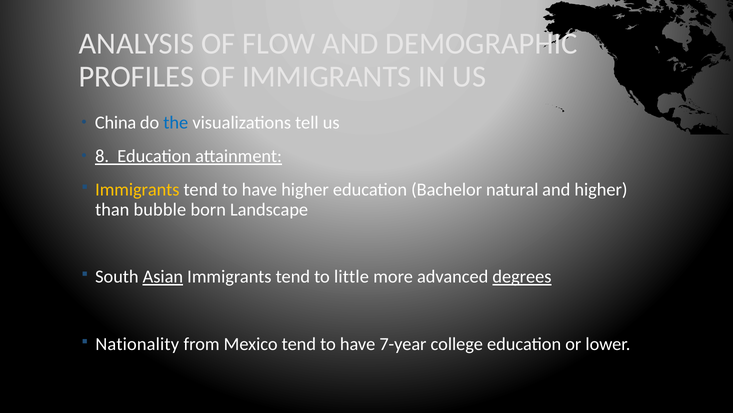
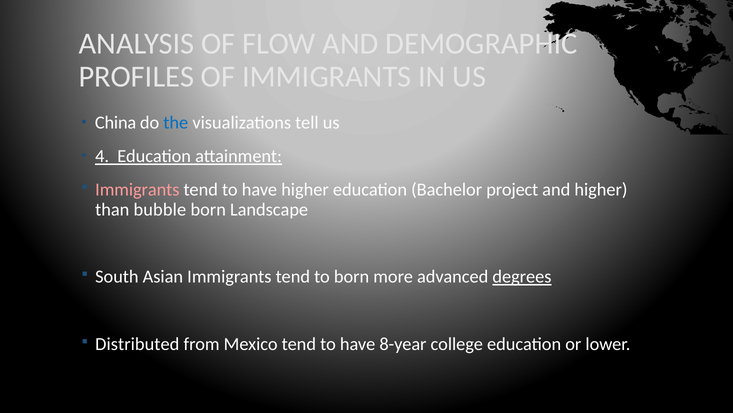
8: 8 -> 4 (102, 156)
Immigrants colour: yellow -> pink (137, 190)
natural: natural -> project (512, 190)
Asian underline: present -> none (163, 276)
to little: little -> born (352, 276)
Nationality: Nationality -> Distributed (137, 344)
7-year: 7-year -> 8-year (403, 344)
